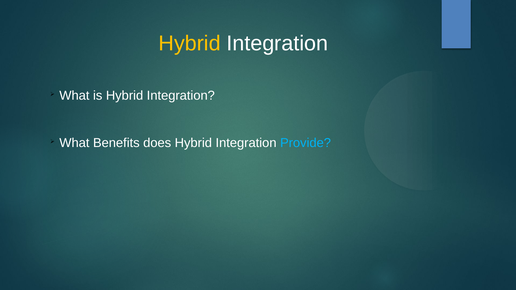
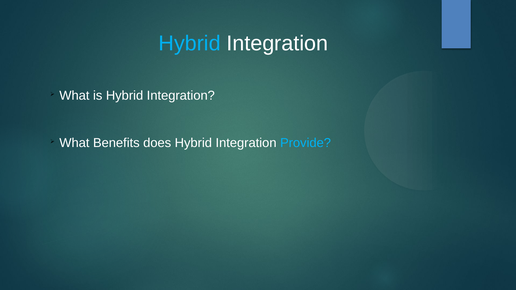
Hybrid colour: yellow -> light blue (190, 43)
